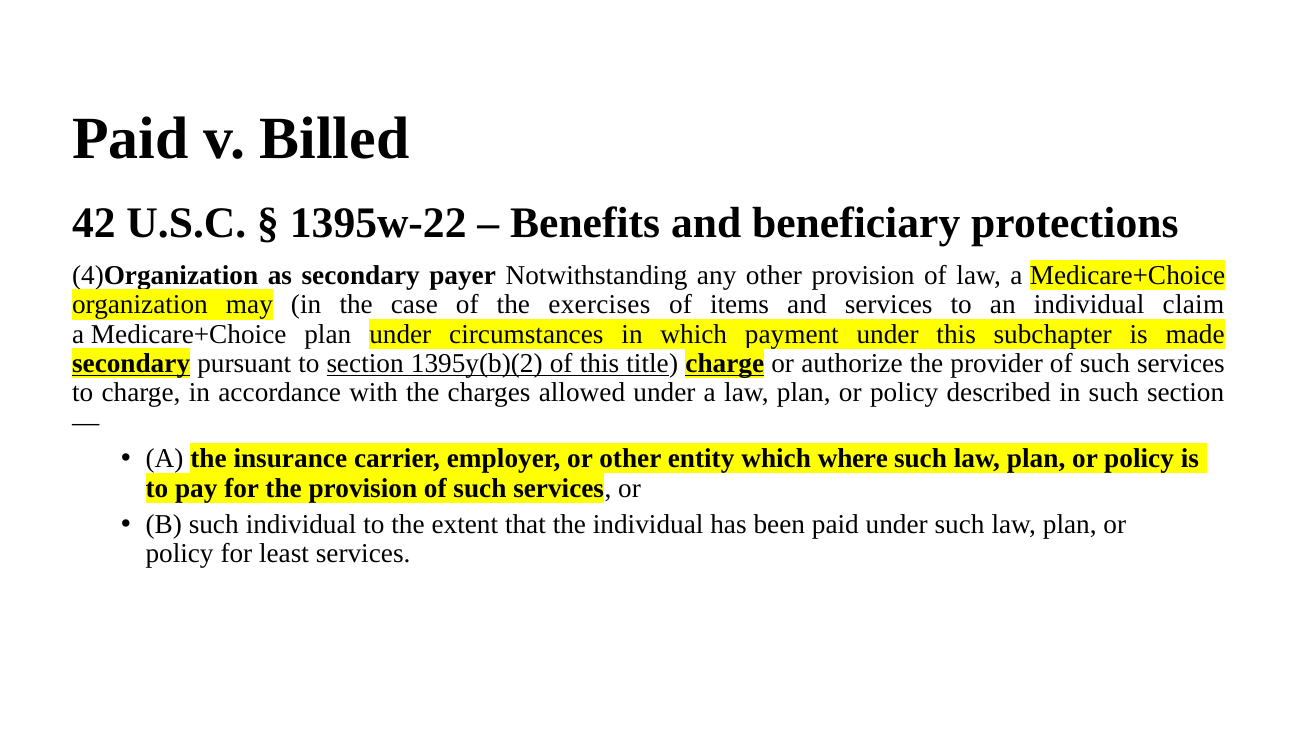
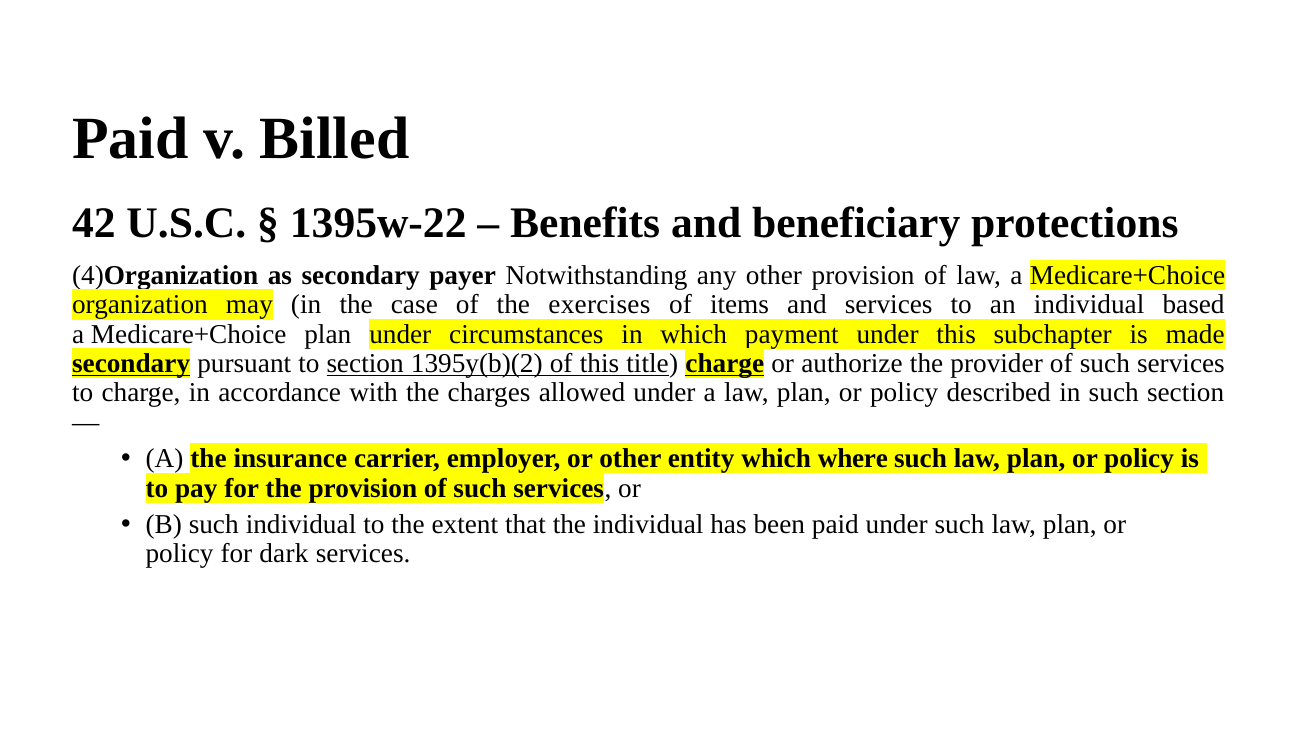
claim: claim -> based (1194, 305)
least: least -> dark (284, 554)
